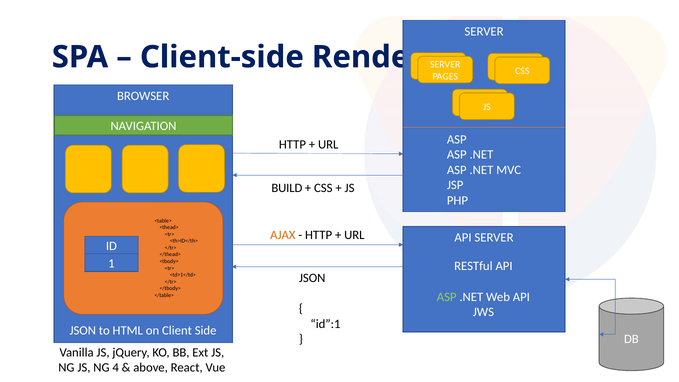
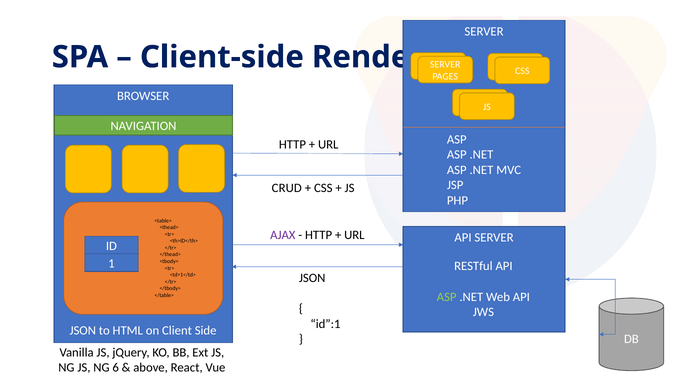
BUILD: BUILD -> CRUD (287, 188)
AJAX colour: orange -> purple (283, 235)
4: 4 -> 6 (116, 368)
